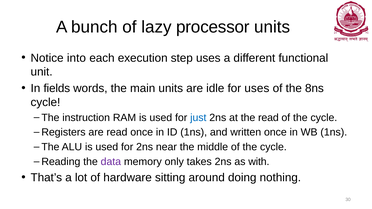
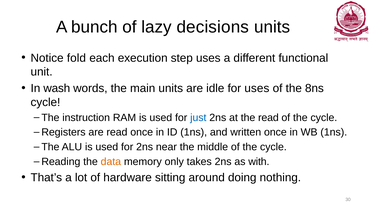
processor: processor -> decisions (213, 27)
into: into -> fold (76, 58)
fields: fields -> wash (57, 88)
data colour: purple -> orange (111, 162)
